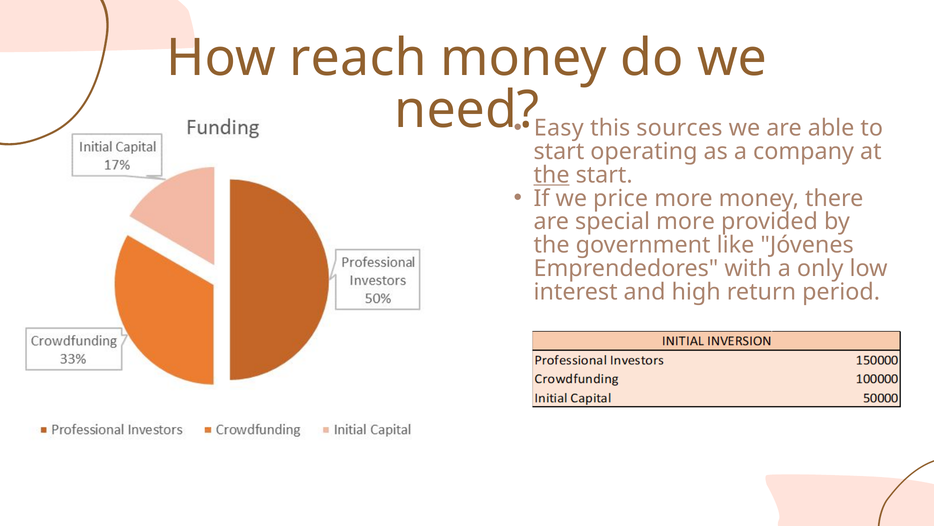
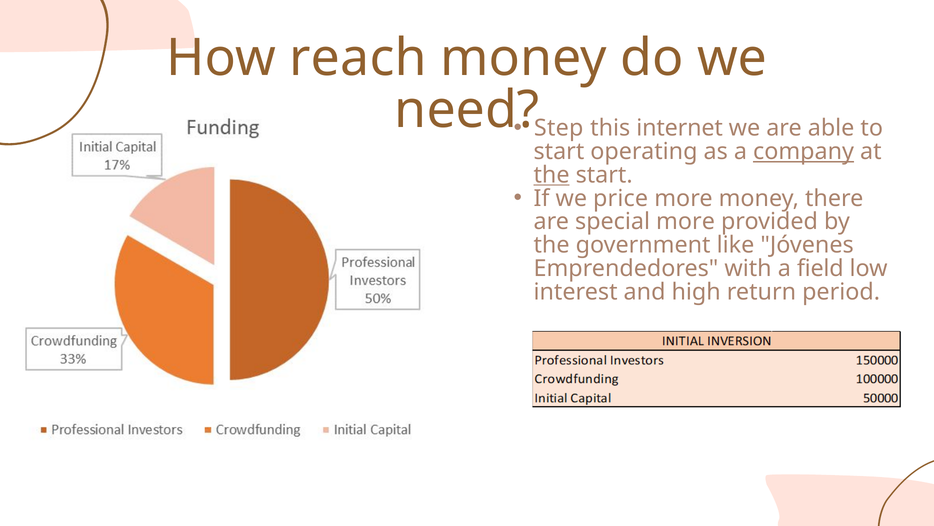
Easy: Easy -> Step (559, 128)
sources: sources -> internet (680, 128)
company underline: none -> present (804, 151)
only: only -> field (820, 268)
